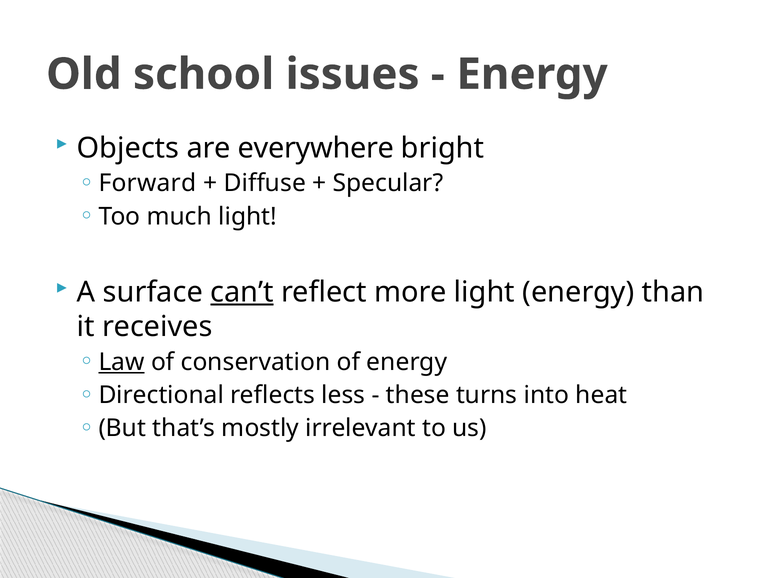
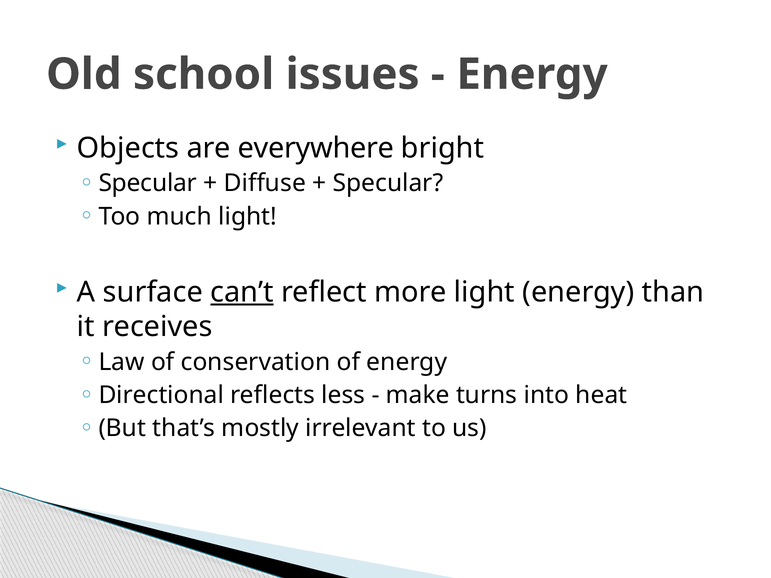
Forward: Forward -> Specular (148, 183)
Law underline: present -> none (122, 362)
these: these -> make (418, 395)
